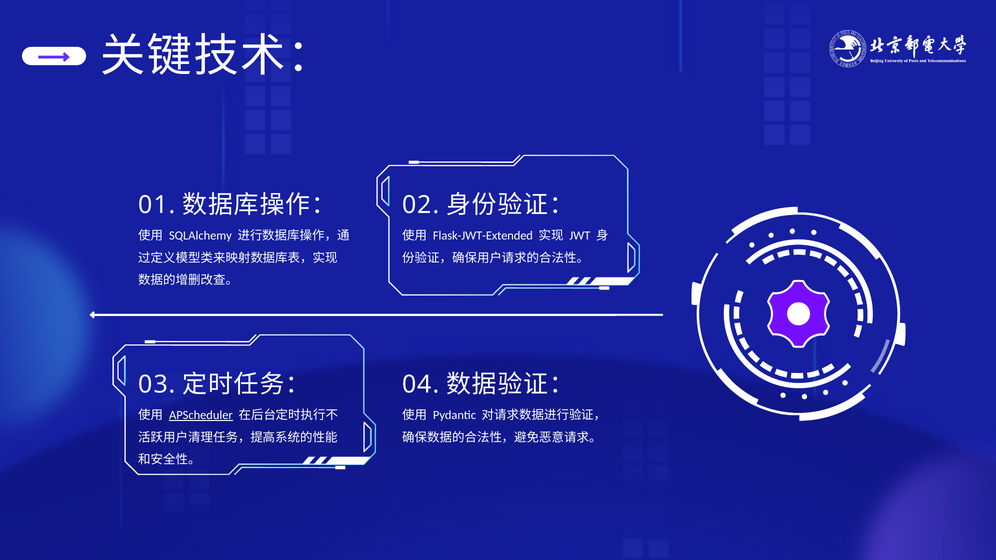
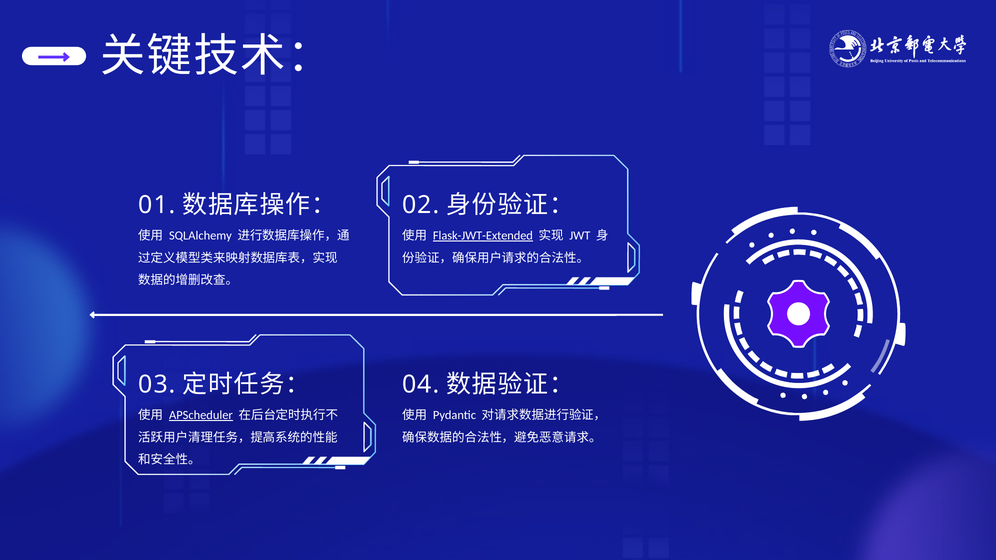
Flask-JWT-Extended underline: none -> present (483, 236)
